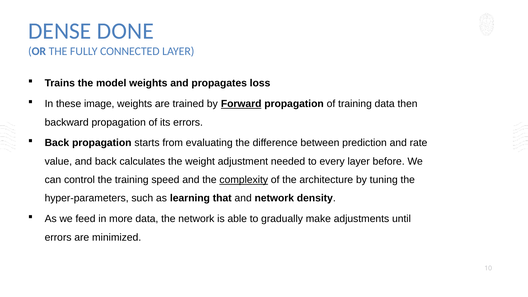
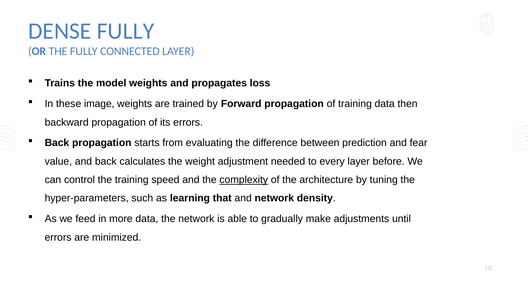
DENSE DONE: DONE -> FULLY (125, 31)
Forward underline: present -> none (241, 104)
rate: rate -> fear (419, 143)
